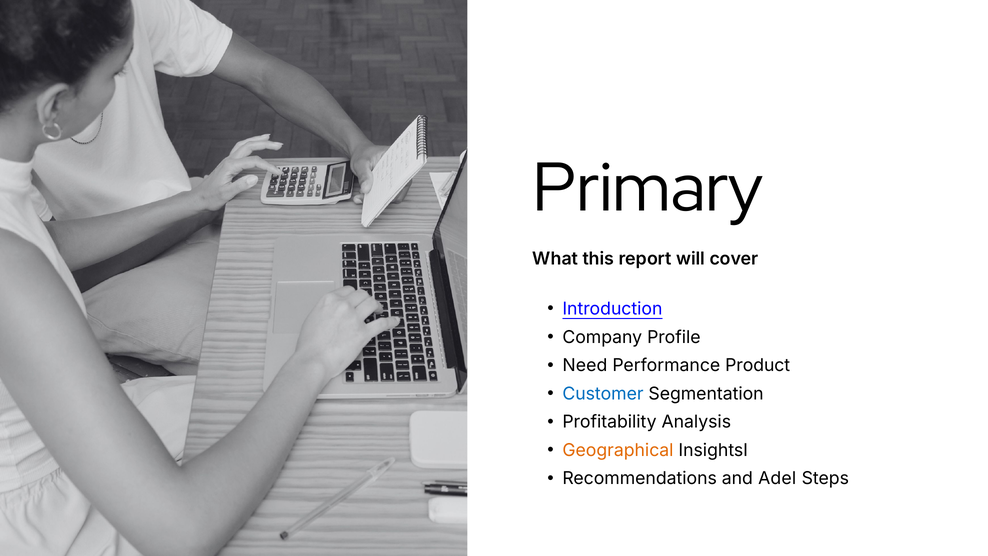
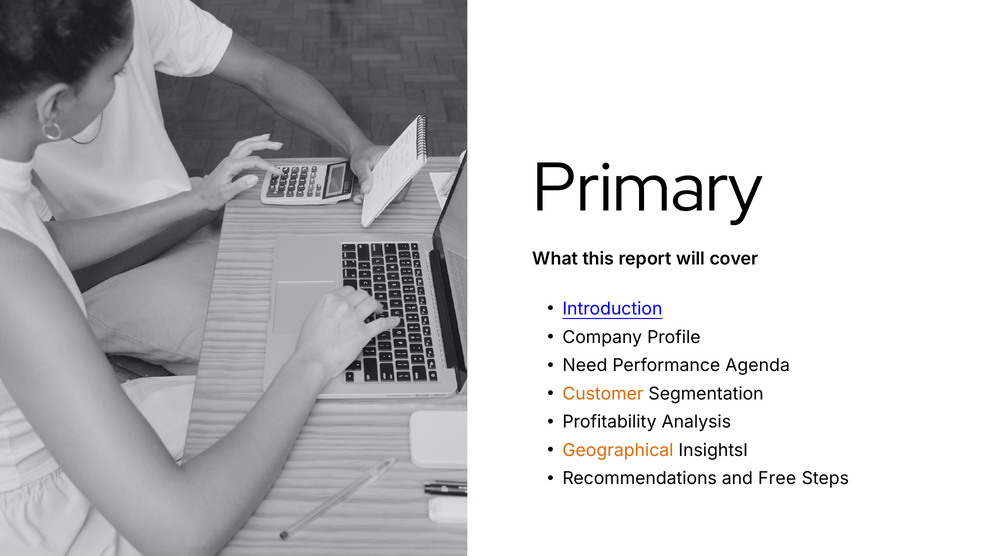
Product: Product -> Agenda (758, 365)
Customer colour: blue -> orange (603, 394)
Adel: Adel -> Free (777, 478)
